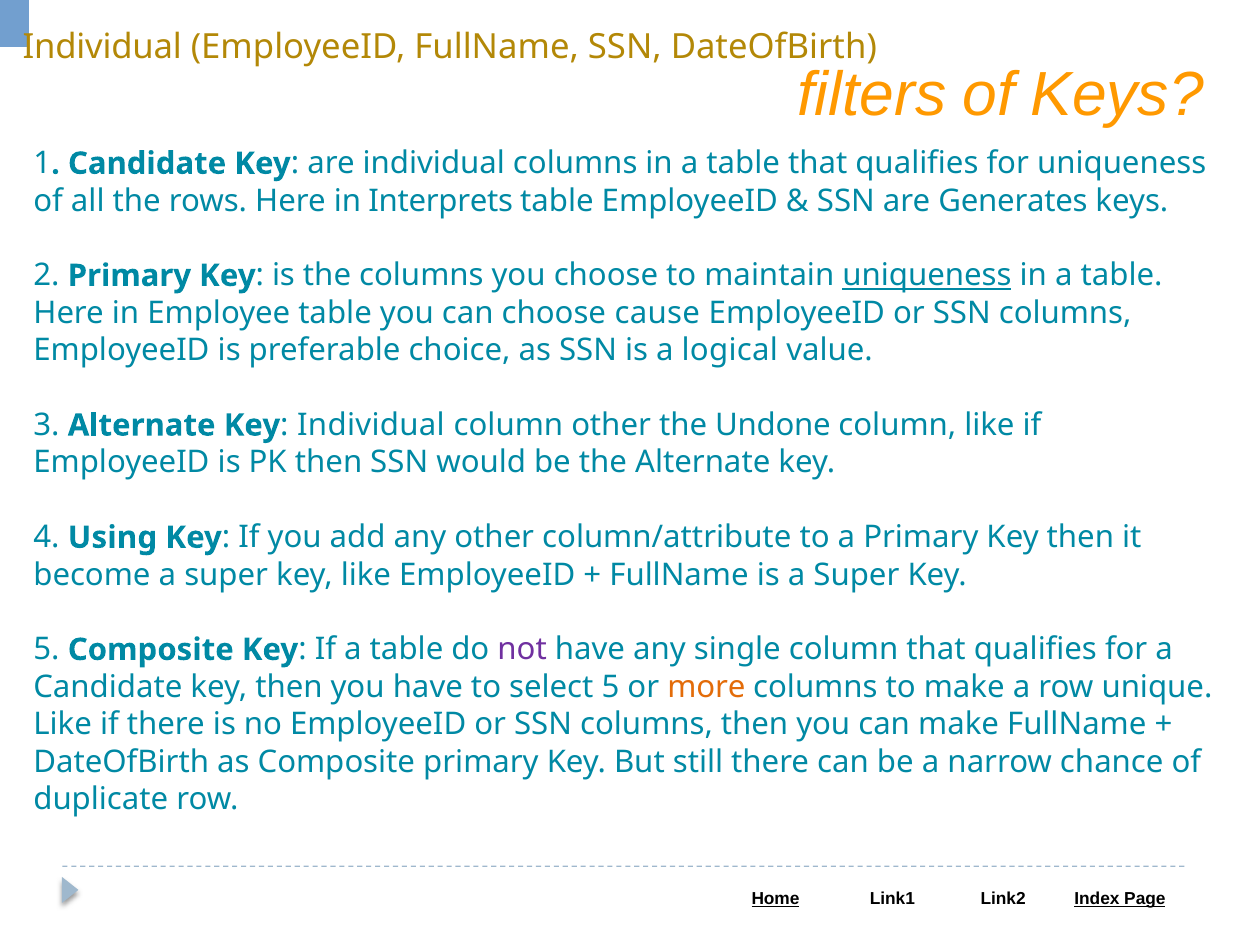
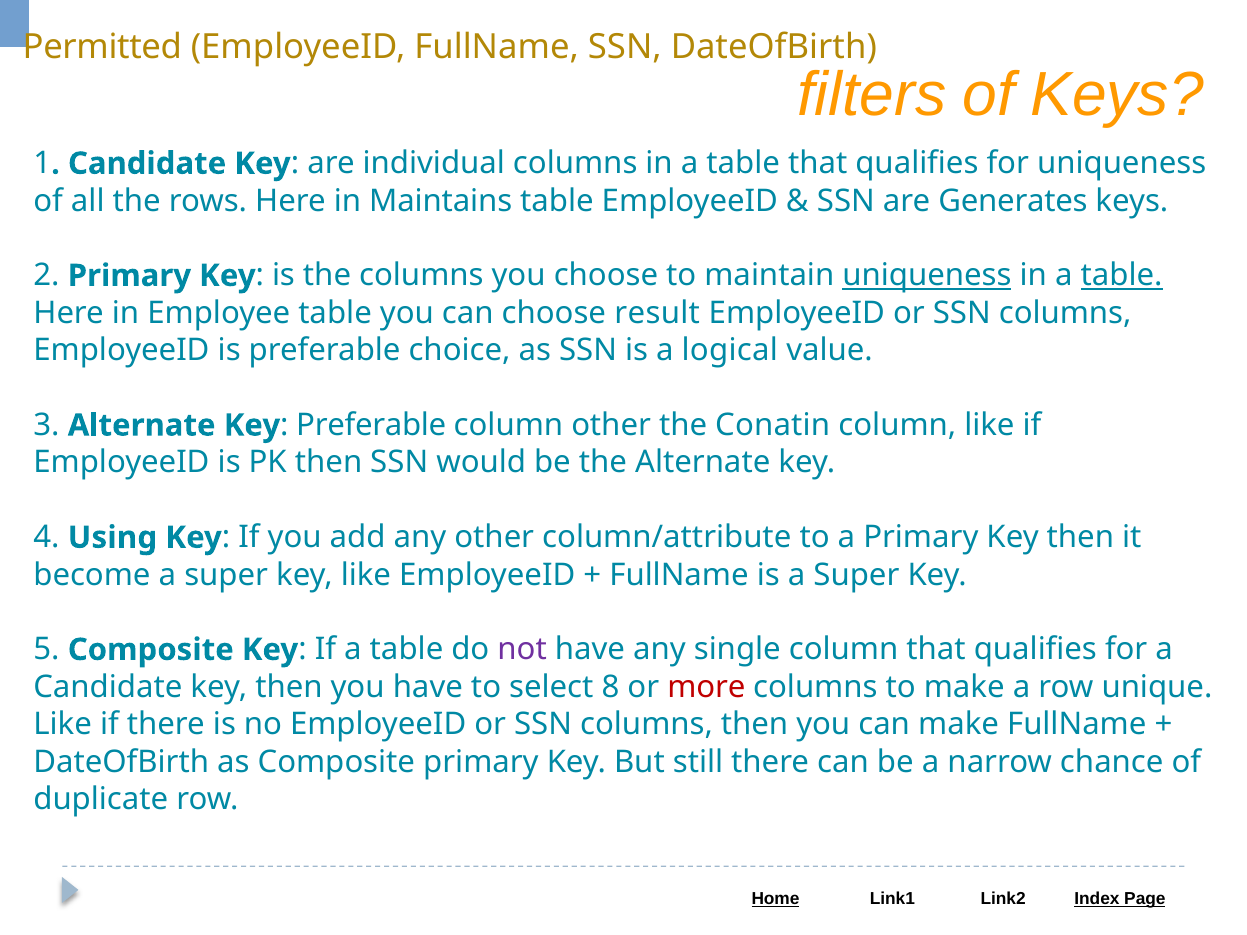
Individual: Individual -> Permitted (102, 48)
Interprets: Interprets -> Maintains (441, 201)
table underline: none -> present (1122, 276)
cause: cause -> result (657, 313)
Individual: Individual -> Preferable (371, 425)
Undone: Undone -> Conatin (773, 425)
select 5: 5 -> 8 (610, 687)
more colour: orange -> red (706, 687)
